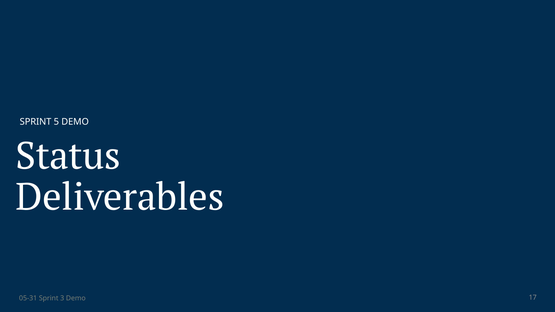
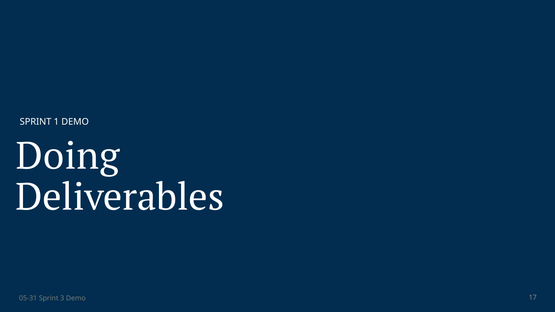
5: 5 -> 1 (56, 122)
Status: Status -> Doing (68, 156)
